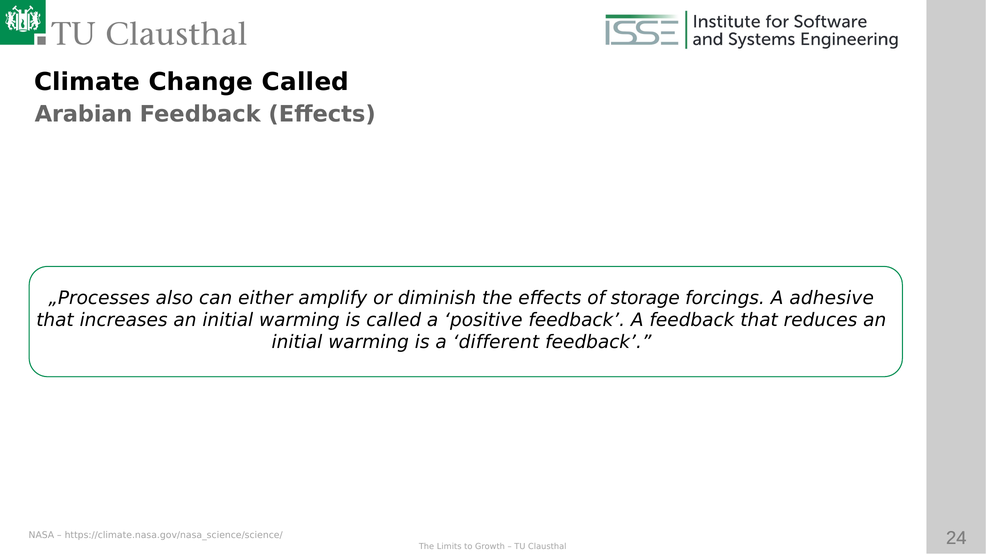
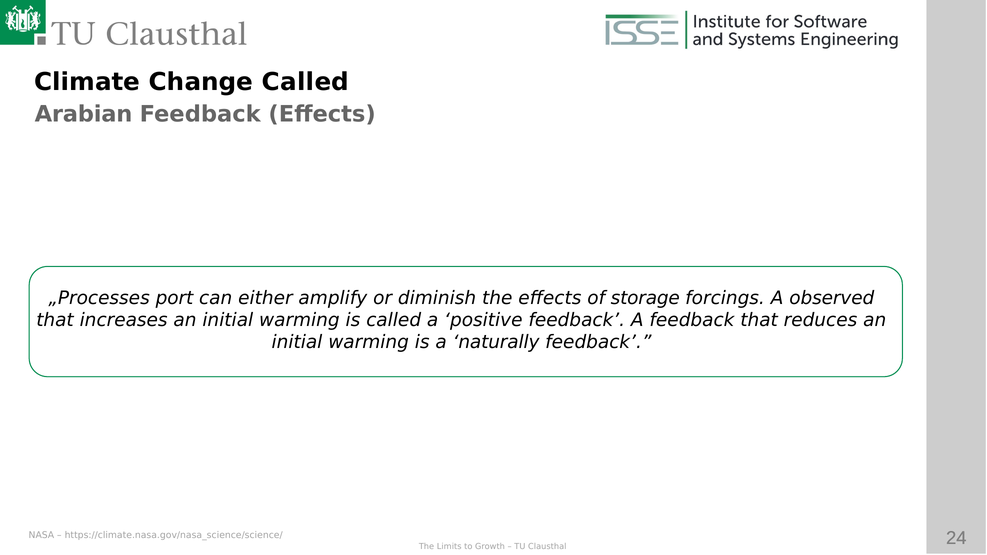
also: also -> port (175, 298)
adhesive: adhesive -> observed (832, 298)
different: different -> naturally (496, 343)
